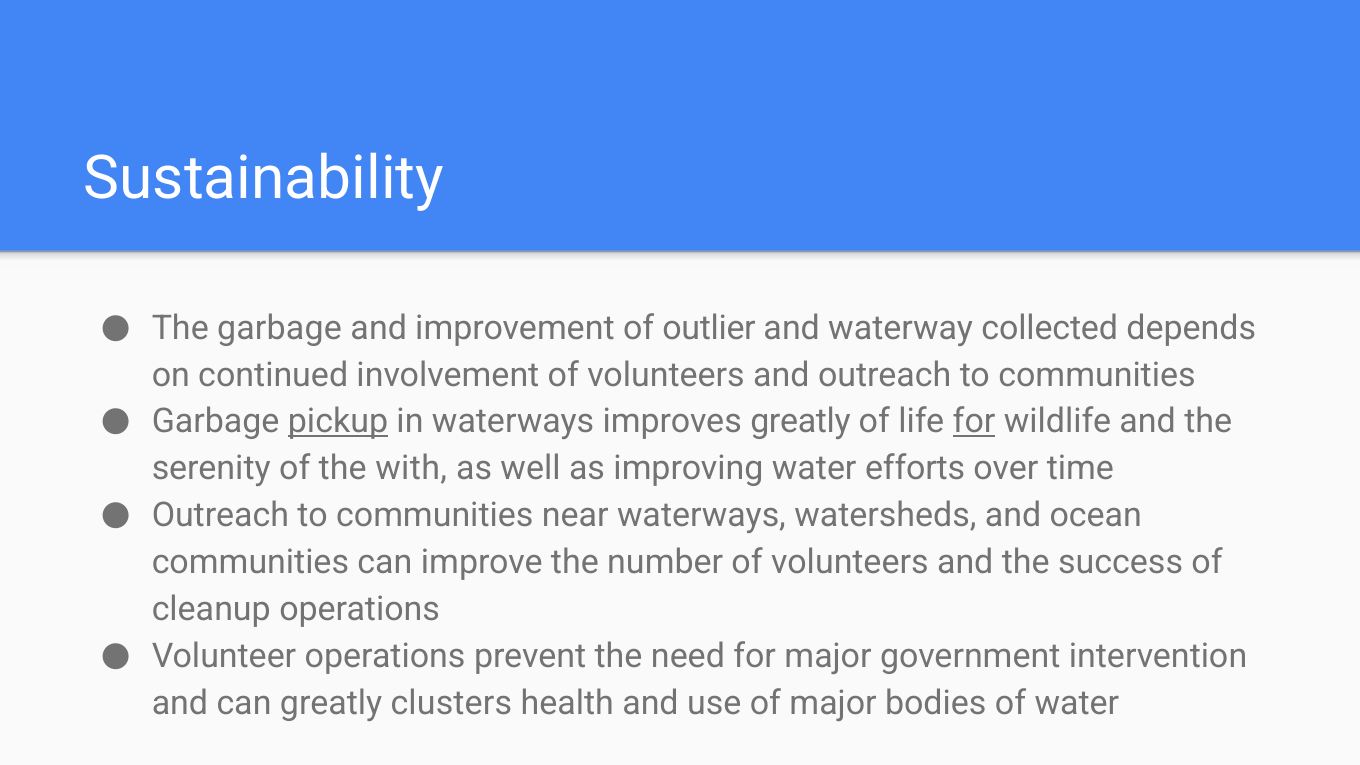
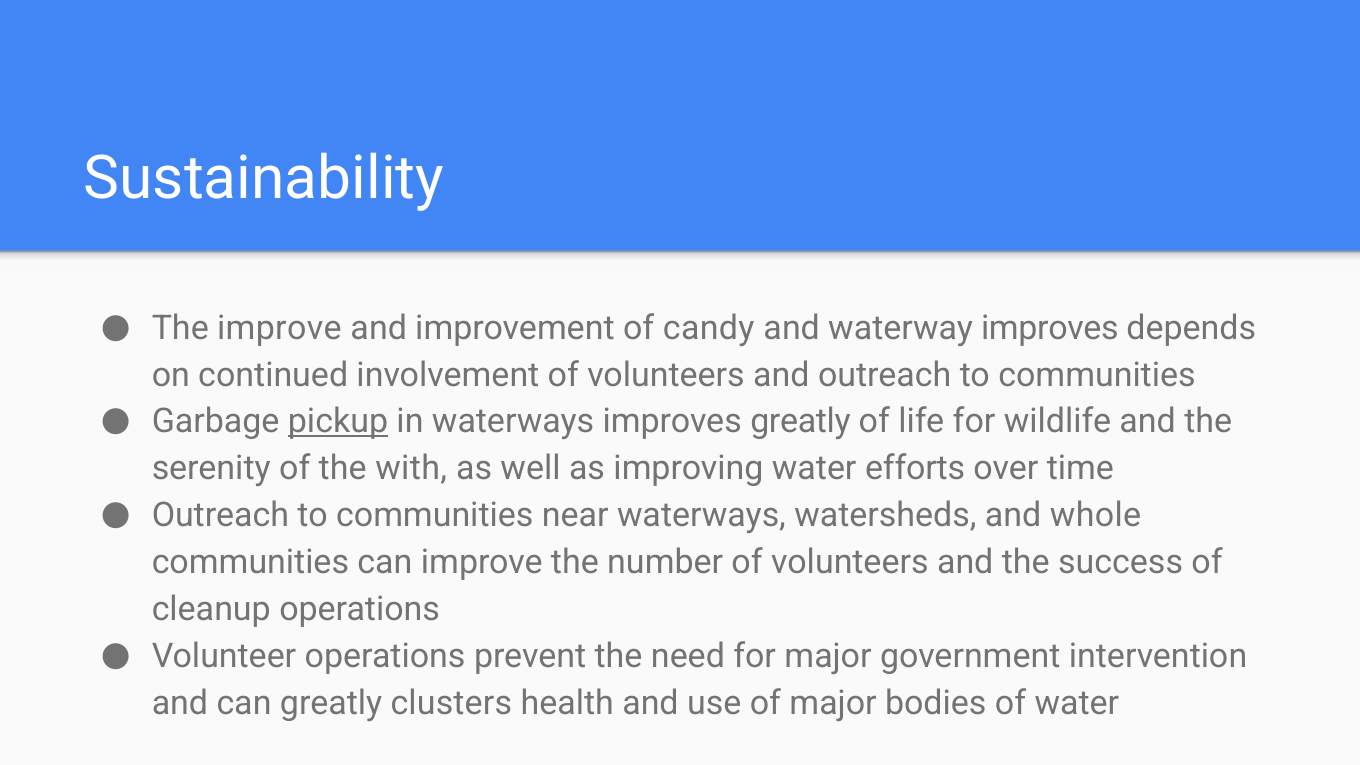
The garbage: garbage -> improve (279, 328)
outlier: outlier -> candy (709, 328)
waterway collected: collected -> improves (1050, 328)
for underline: present -> none (974, 422)
ocean: ocean -> whole (1096, 516)
